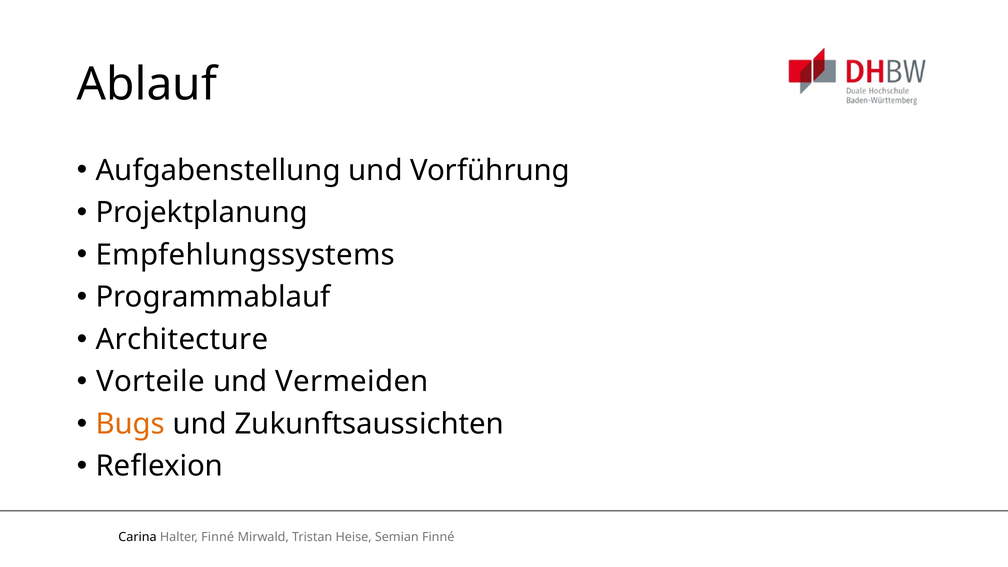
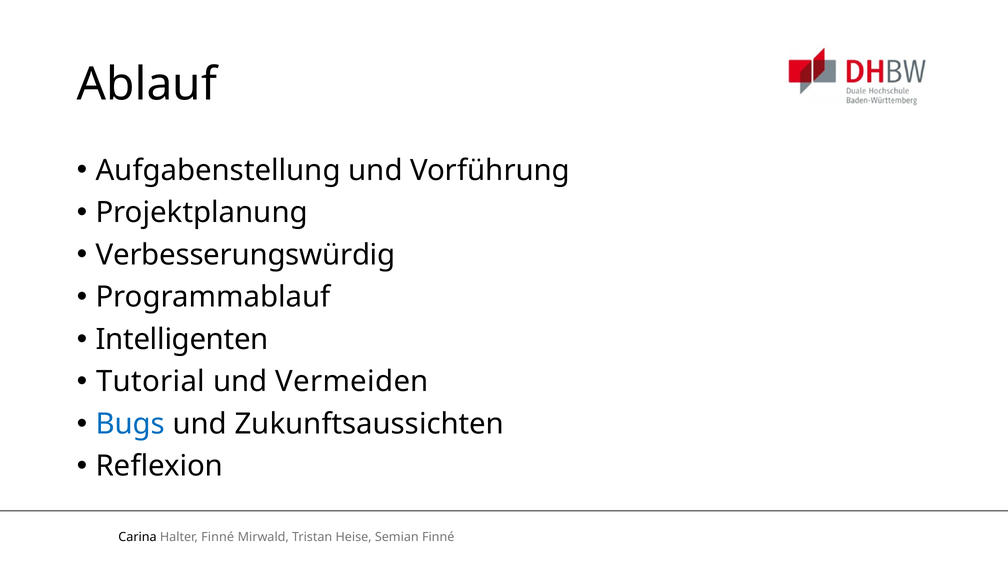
Empfehlungssystems: Empfehlungssystems -> Verbesserungswürdig (246, 255)
Architecture: Architecture -> Intelligenten (182, 339)
Vorteile: Vorteile -> Tutorial (151, 382)
Bugs colour: orange -> blue (130, 424)
